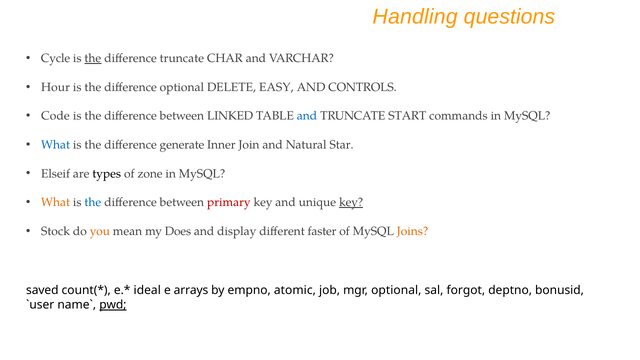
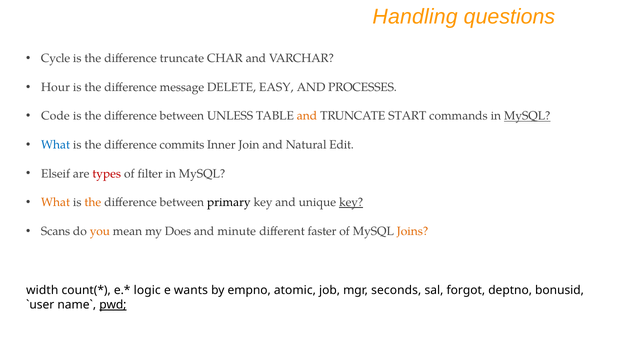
the underline: present -> none (93, 58)
difference optional: optional -> message (182, 87)
CONTROLS: CONTROLS -> PROCESSES (362, 87)
LINKED: LINKED -> UNLESS (230, 116)
and colour: blue -> orange (307, 116)
MySQL underline: none -> present (527, 116)
generate: generate -> commits (182, 145)
Star: Star -> Edit (342, 145)
types colour: black -> red (107, 174)
zone: zone -> filter (150, 174)
the colour: blue -> orange (93, 202)
primary colour: red -> black (229, 202)
Stock: Stock -> Scans (56, 231)
display: display -> minute (237, 231)
saved: saved -> width (42, 290)
ideal: ideal -> logic (147, 290)
arrays: arrays -> wants (191, 290)
mgr optional: optional -> seconds (396, 290)
